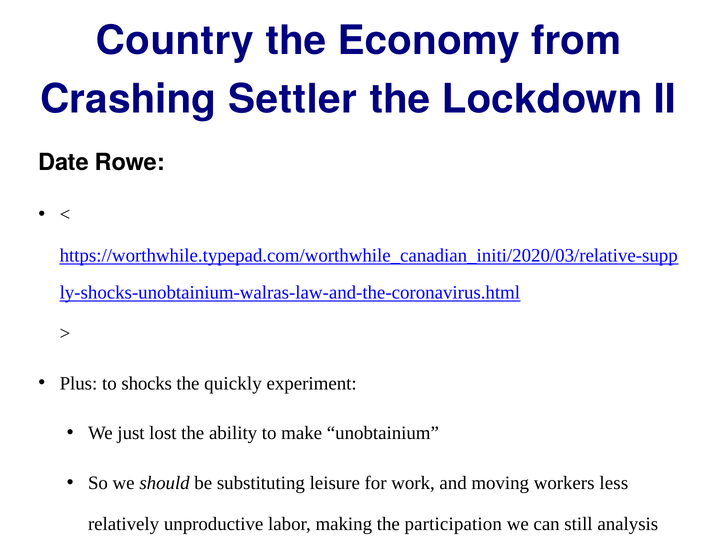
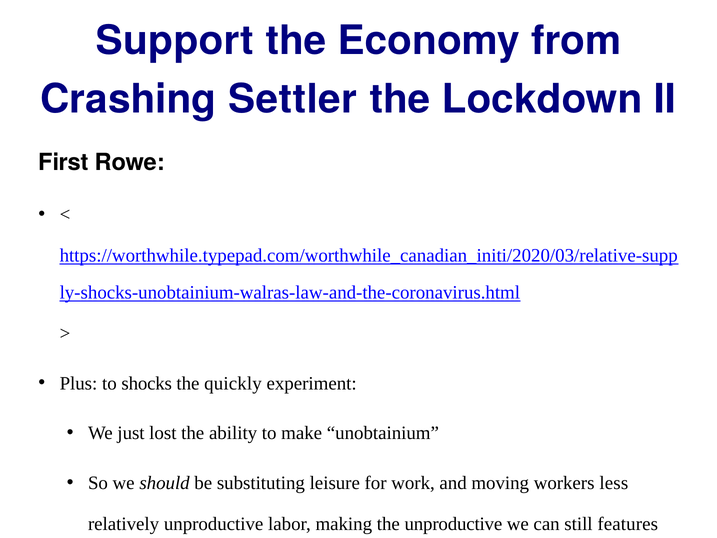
Country: Country -> Support (175, 41)
Date: Date -> First (63, 162)
the participation: participation -> unproductive (453, 524)
analysis: analysis -> features (628, 524)
